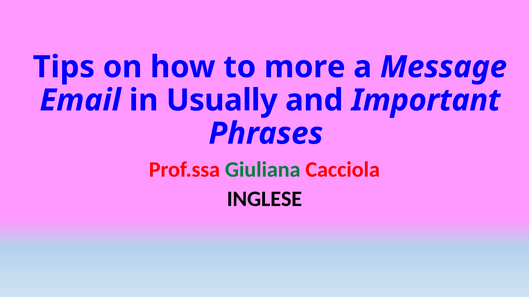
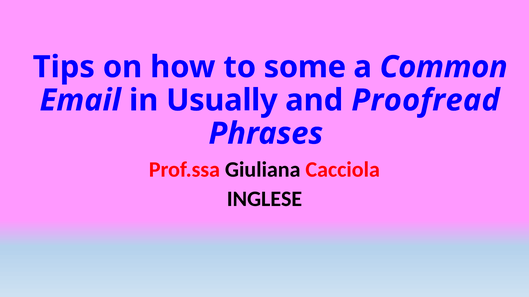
more: more -> some (305, 67)
Message: Message -> Common (444, 67)
Important: Important -> Proofread (426, 100)
Giuliana colour: green -> black (263, 170)
